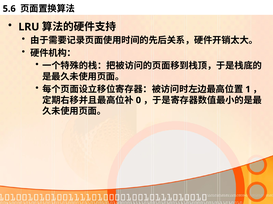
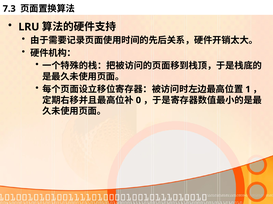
5.6: 5.6 -> 7.3 (9, 9)
